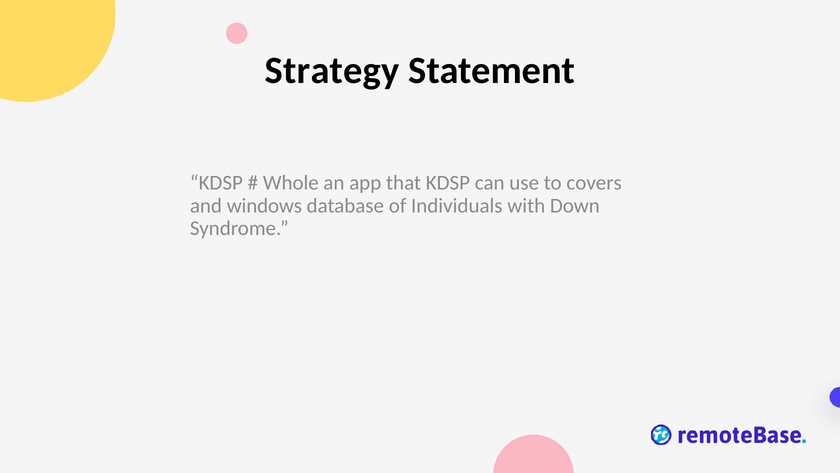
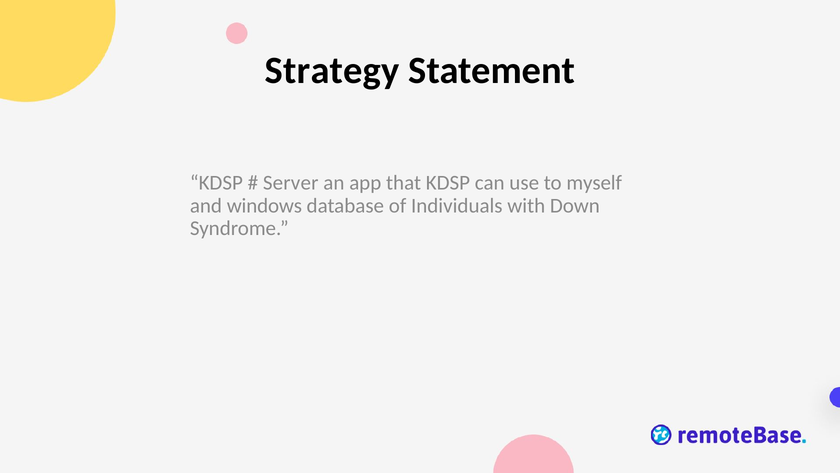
Whole: Whole -> Server (291, 183)
covers: covers -> myself (594, 183)
